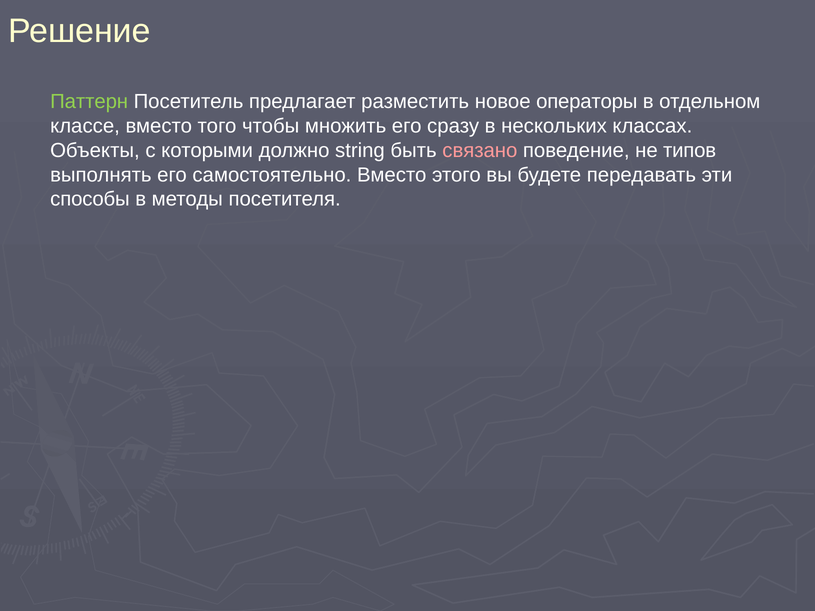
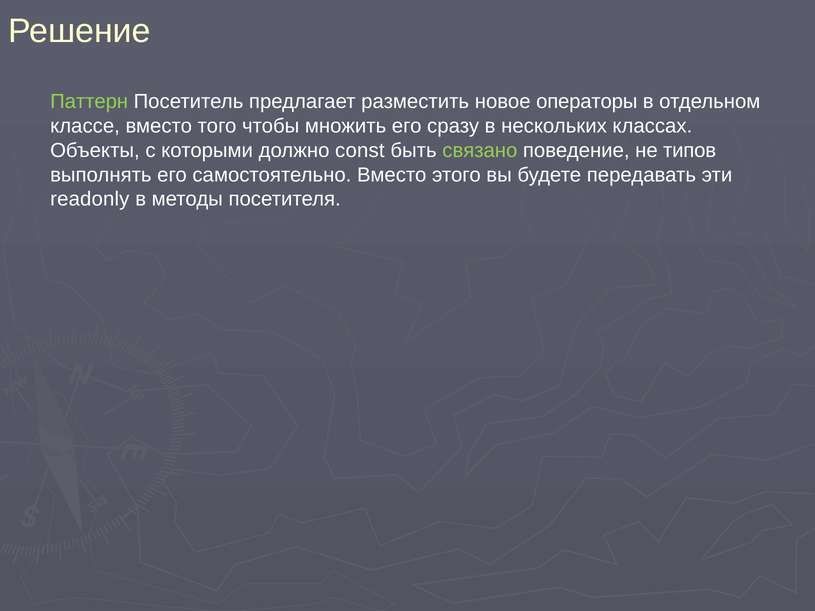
string: string -> const (360, 150)
связано colour: pink -> light green (480, 150)
способы: способы -> readonly (90, 199)
